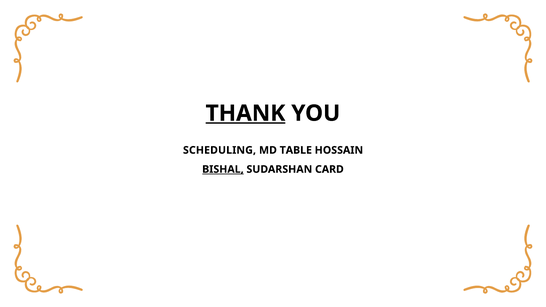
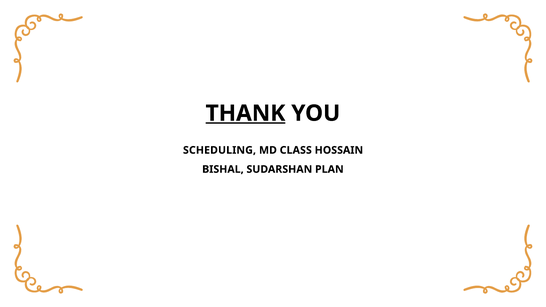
TABLE: TABLE -> CLASS (296, 150)
BISHAL underline: present -> none (223, 169)
CARD: CARD -> PLAN (329, 169)
